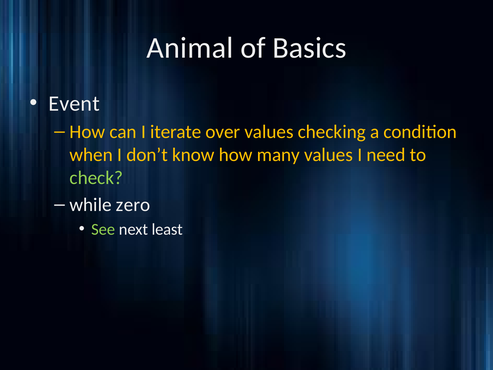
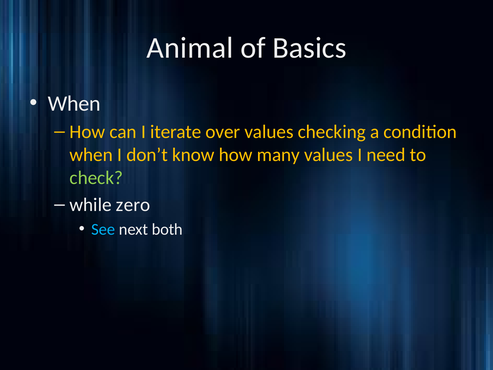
Event: Event -> When (74, 103)
See colour: light green -> light blue (103, 229)
least: least -> both (167, 229)
